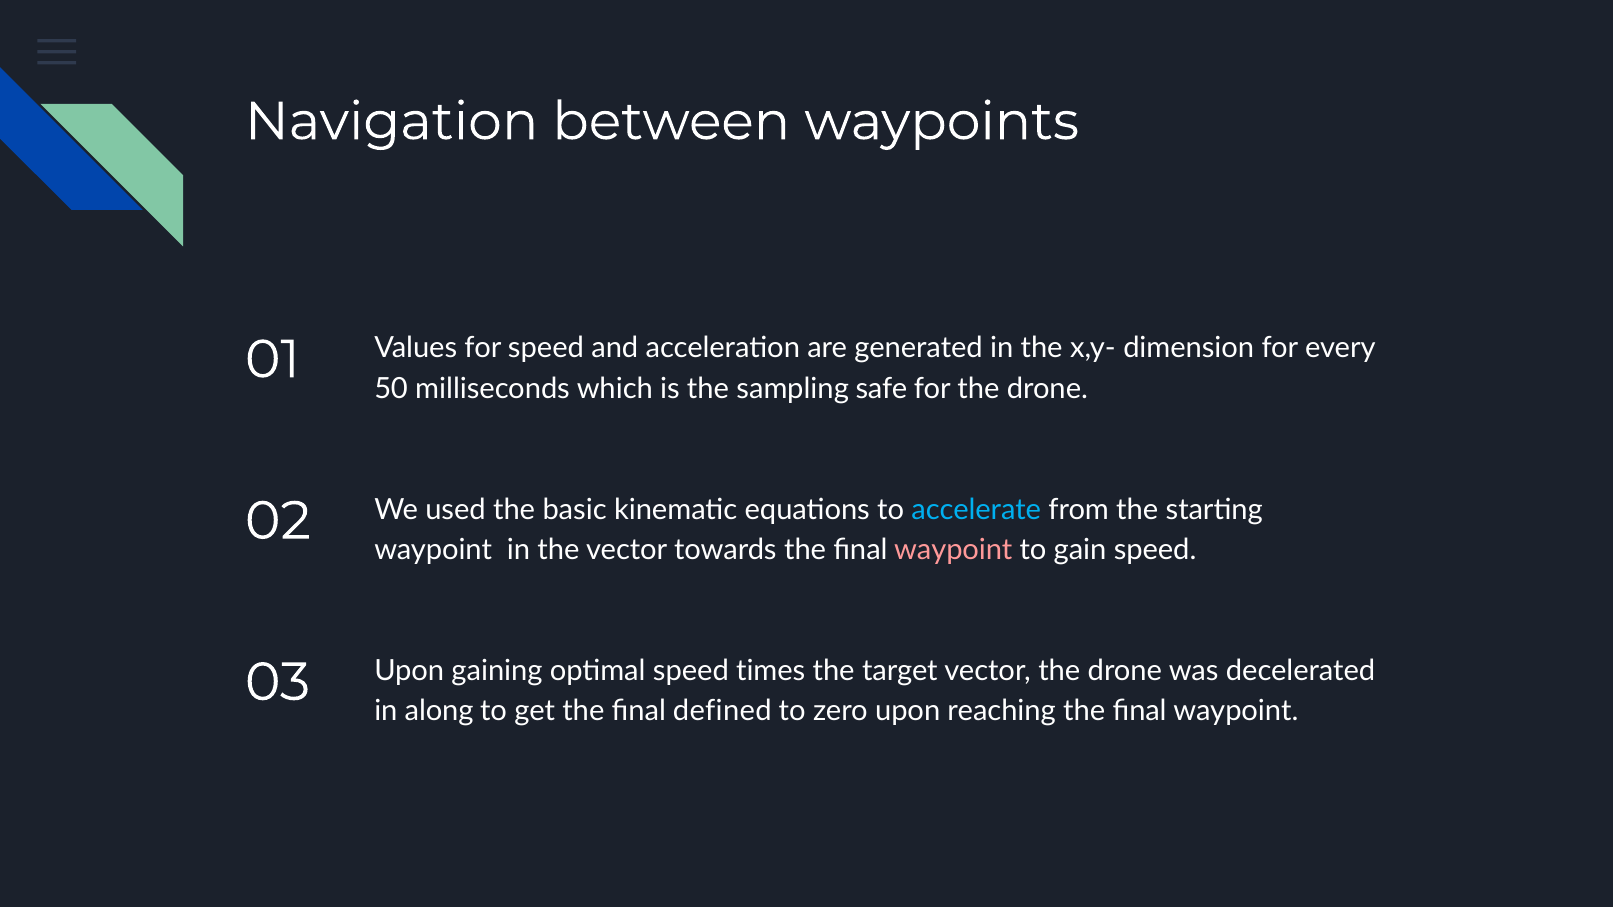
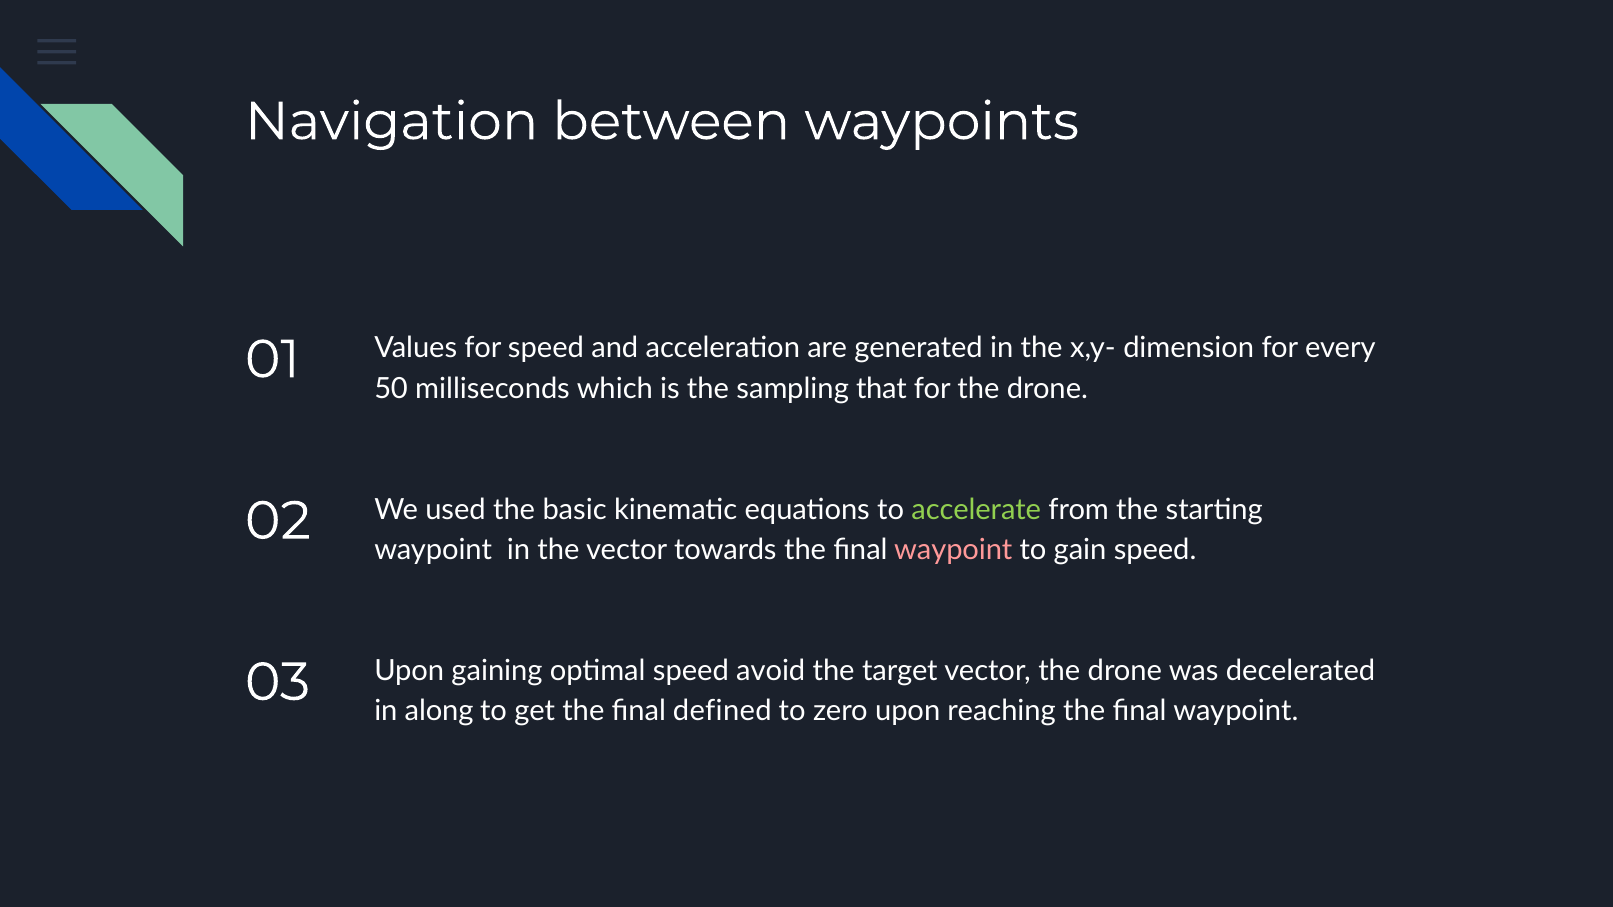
safe: safe -> that (881, 389)
accelerate colour: light blue -> light green (976, 510)
times: times -> avoid (771, 671)
